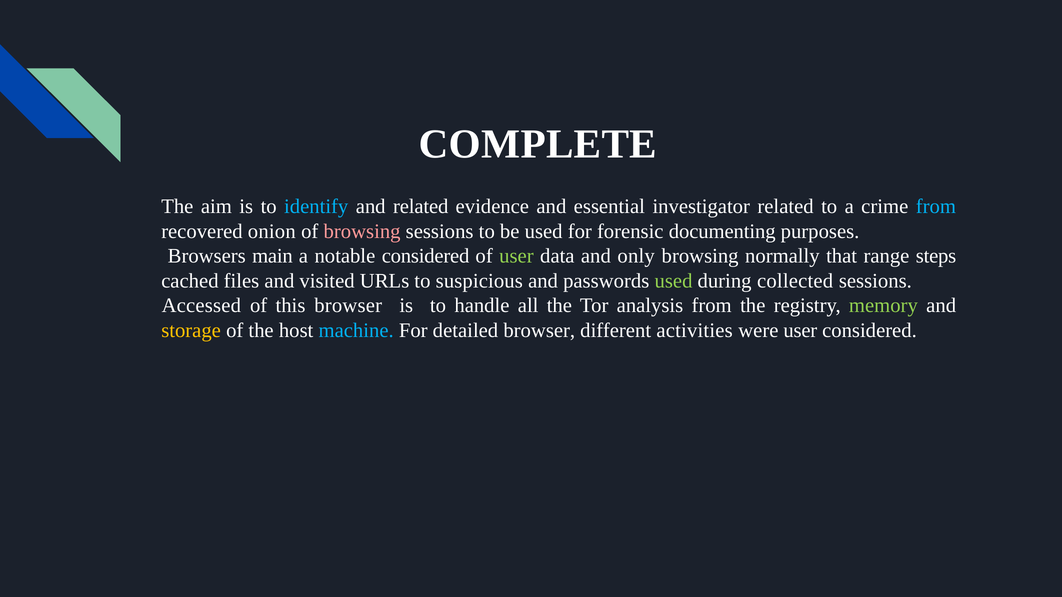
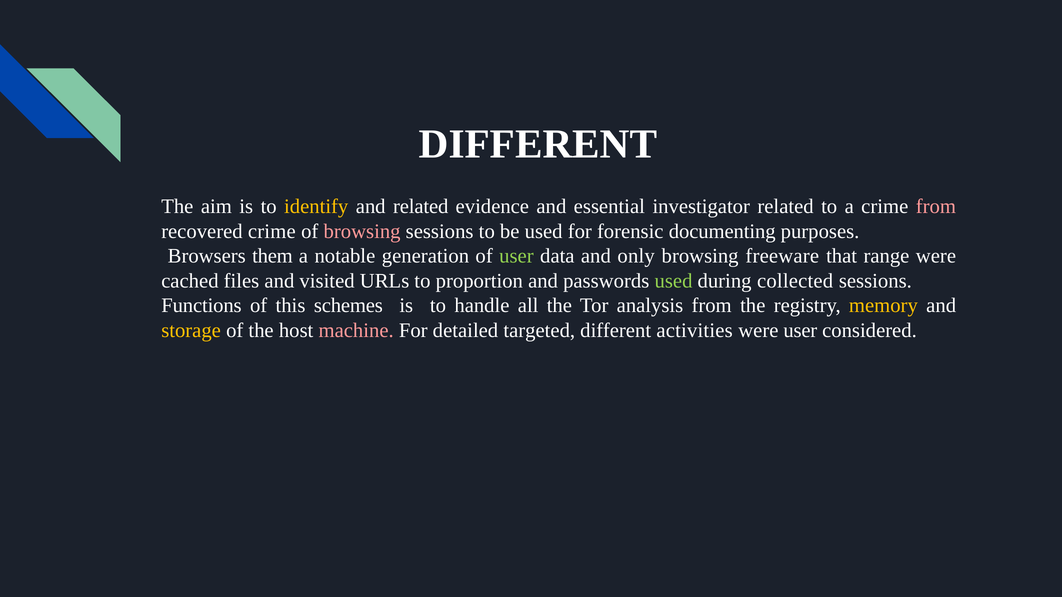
COMPLETE: COMPLETE -> DIFFERENT (538, 144)
identify colour: light blue -> yellow (316, 207)
from colour: light blue -> pink (936, 207)
recovered onion: onion -> crime (272, 231)
main: main -> them (272, 256)
notable considered: considered -> generation (425, 256)
normally: normally -> freeware (782, 256)
range steps: steps -> were (936, 256)
suspicious: suspicious -> proportion (479, 281)
Accessed: Accessed -> Functions (201, 306)
this browser: browser -> schemes (348, 306)
memory colour: light green -> yellow (883, 306)
machine colour: light blue -> pink (356, 331)
detailed browser: browser -> targeted (539, 331)
